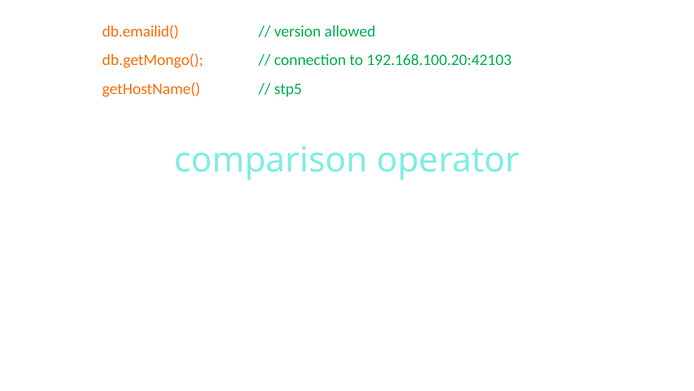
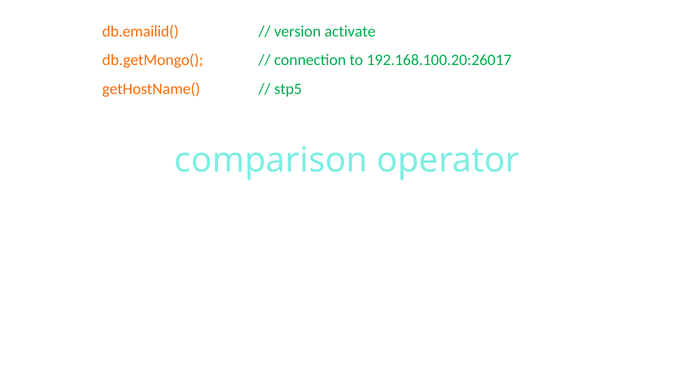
allowed: allowed -> activate (350, 31)
192.168.100.20:42103: 192.168.100.20:42103 -> 192.168.100.20:26017 (439, 60)
